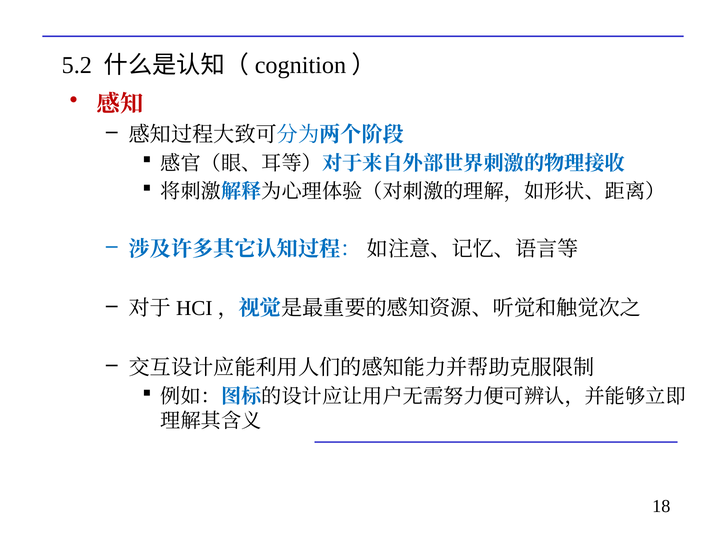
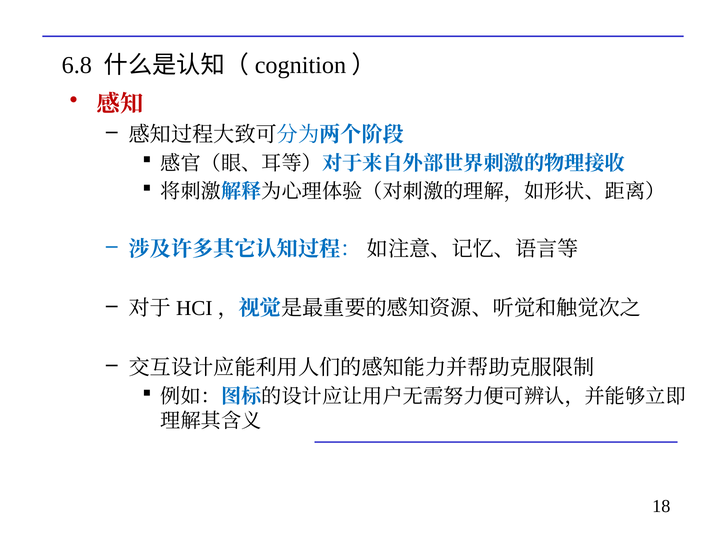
5.2: 5.2 -> 6.8 (77, 65)
